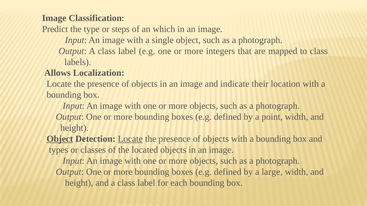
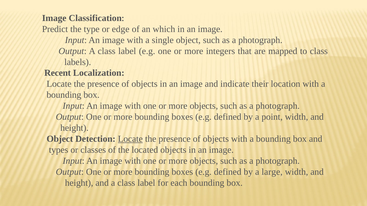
steps: steps -> edge (121, 29)
Allows: Allows -> Recent (58, 73)
Object underline: present -> none (60, 139)
